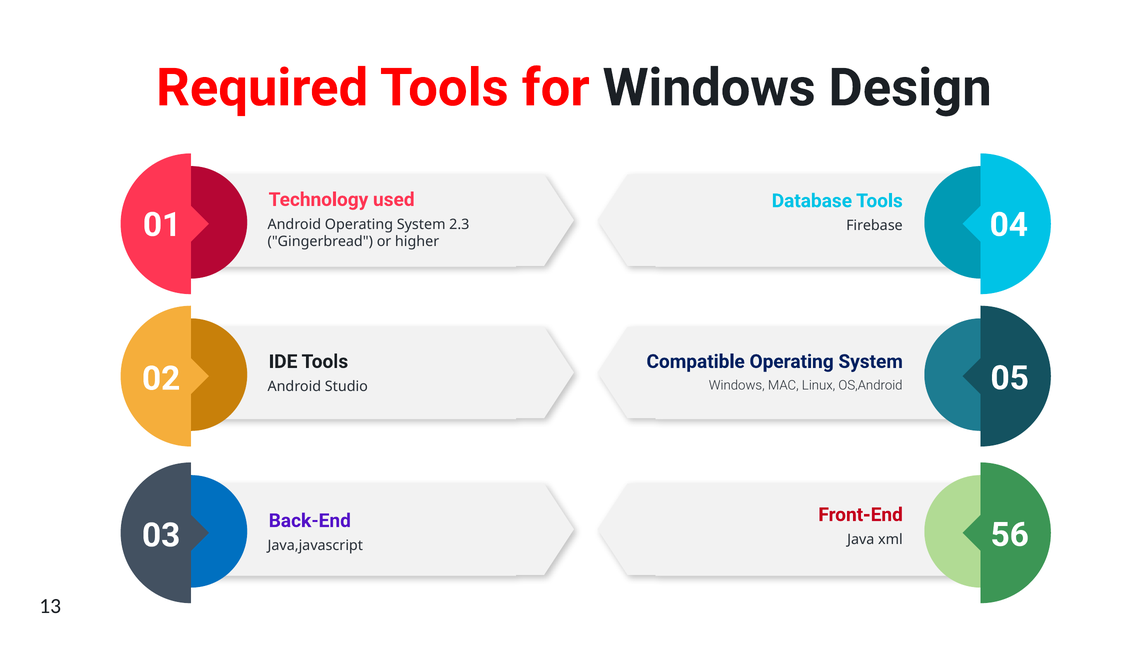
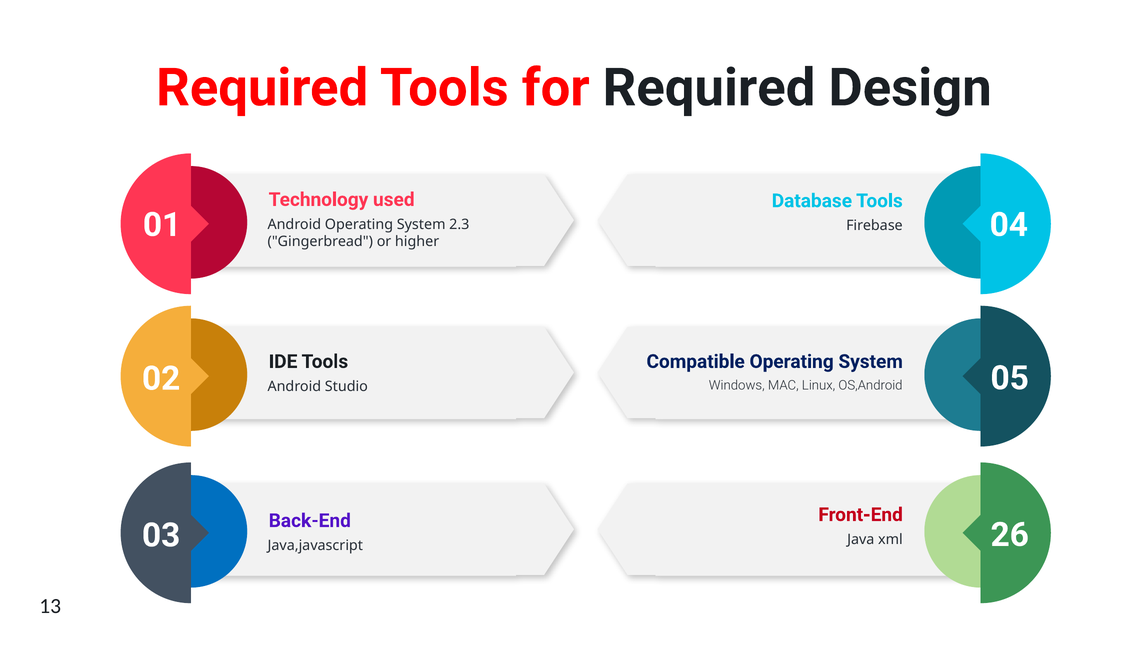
for Windows: Windows -> Required (709, 88)
56: 56 -> 26 (1010, 535)
